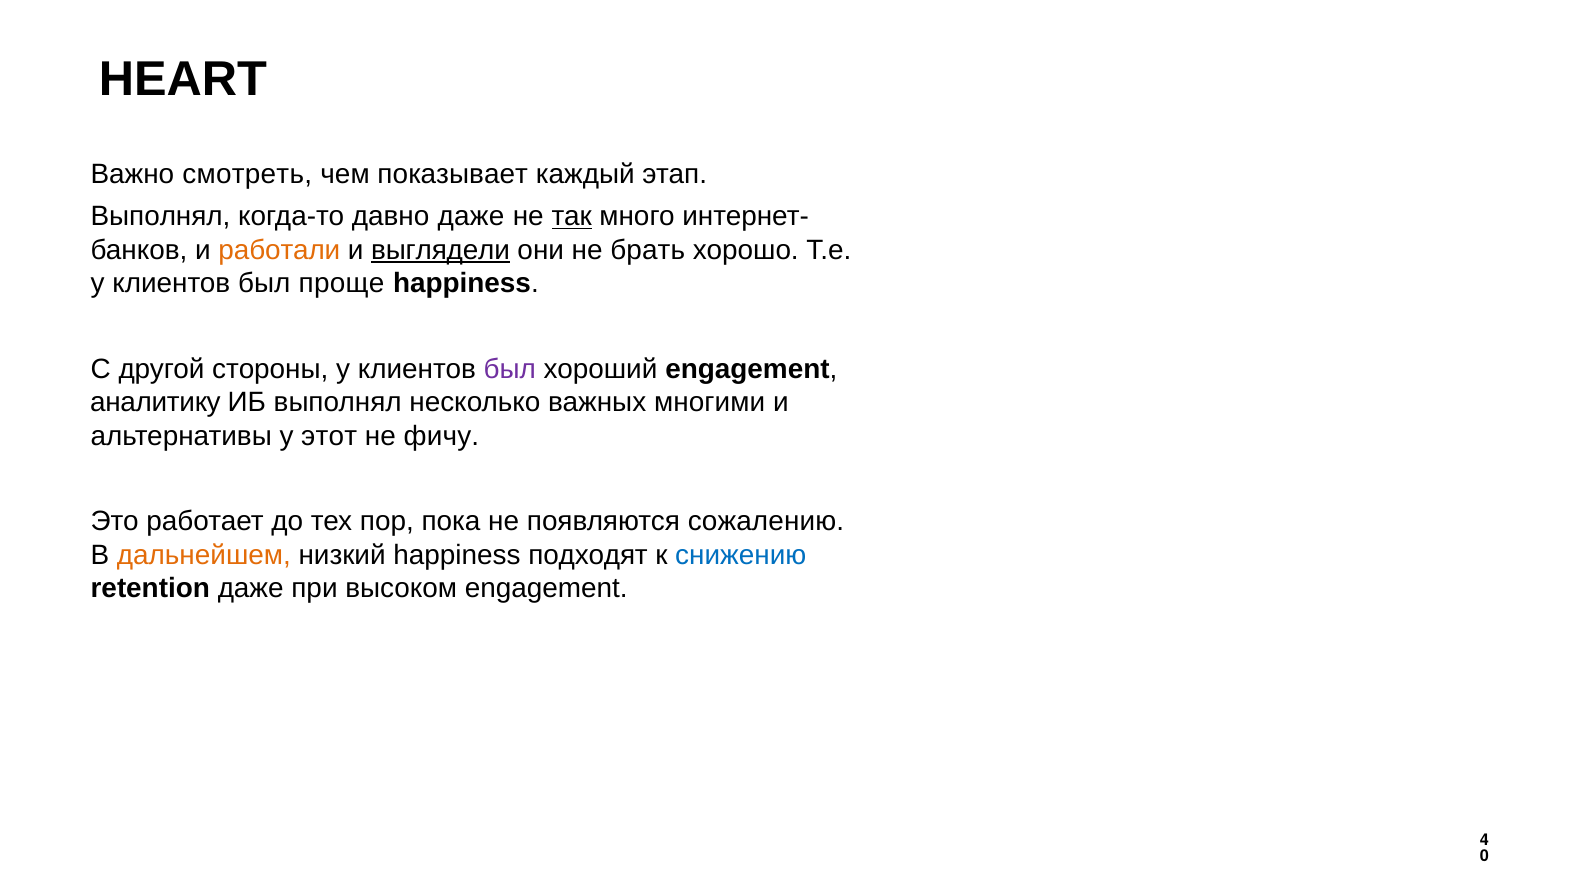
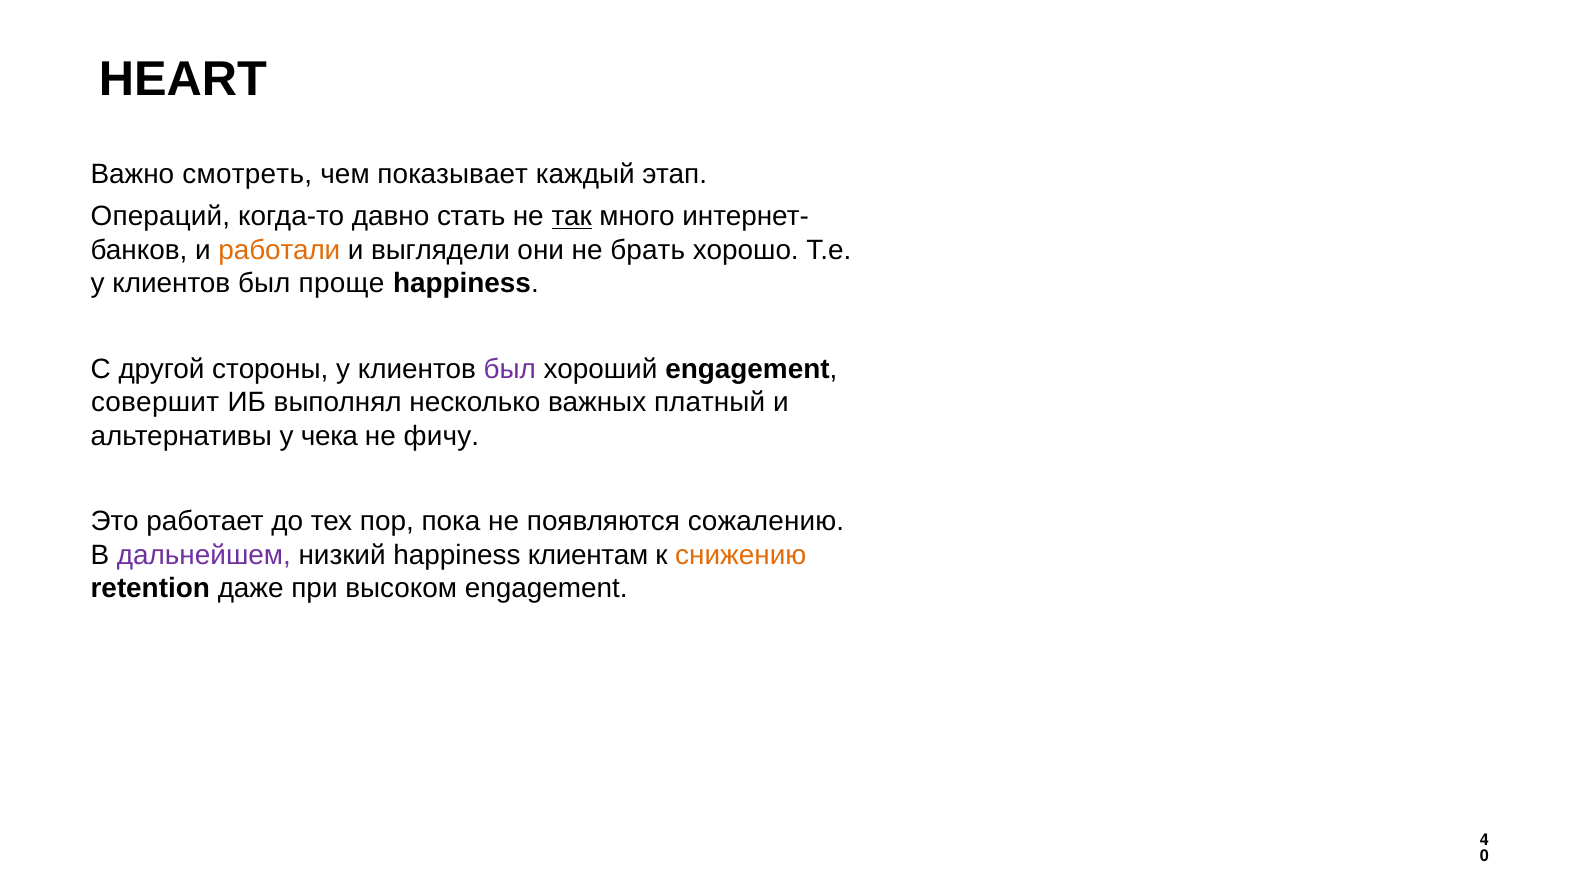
Выполнял: Выполнял -> Операций (160, 217)
давно даже: даже -> стать (471, 217)
выглядели underline: present -> none (441, 250)
аналитику: аналитику -> совершит (155, 403)
многими: многими -> платный (710, 403)
этот: этот -> чека (329, 436)
дальнейшем colour: orange -> purple (204, 555)
подходят: подходят -> клиентам (588, 555)
снижению colour: blue -> orange (741, 555)
